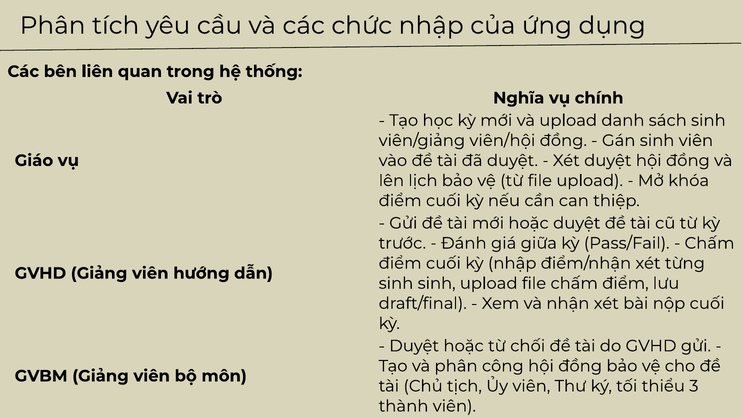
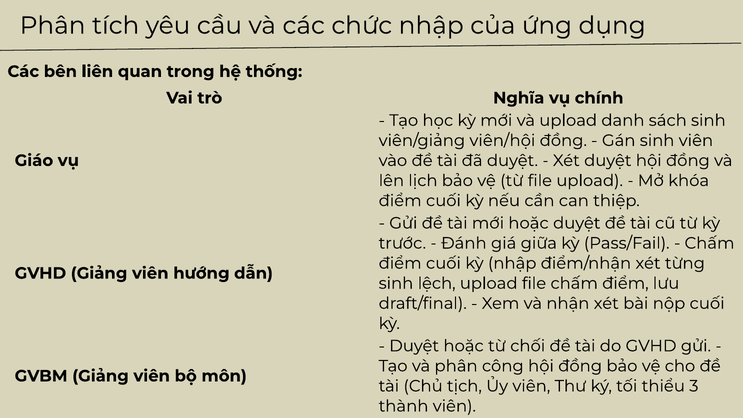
sinh sinh: sinh -> lệch (437, 283)
